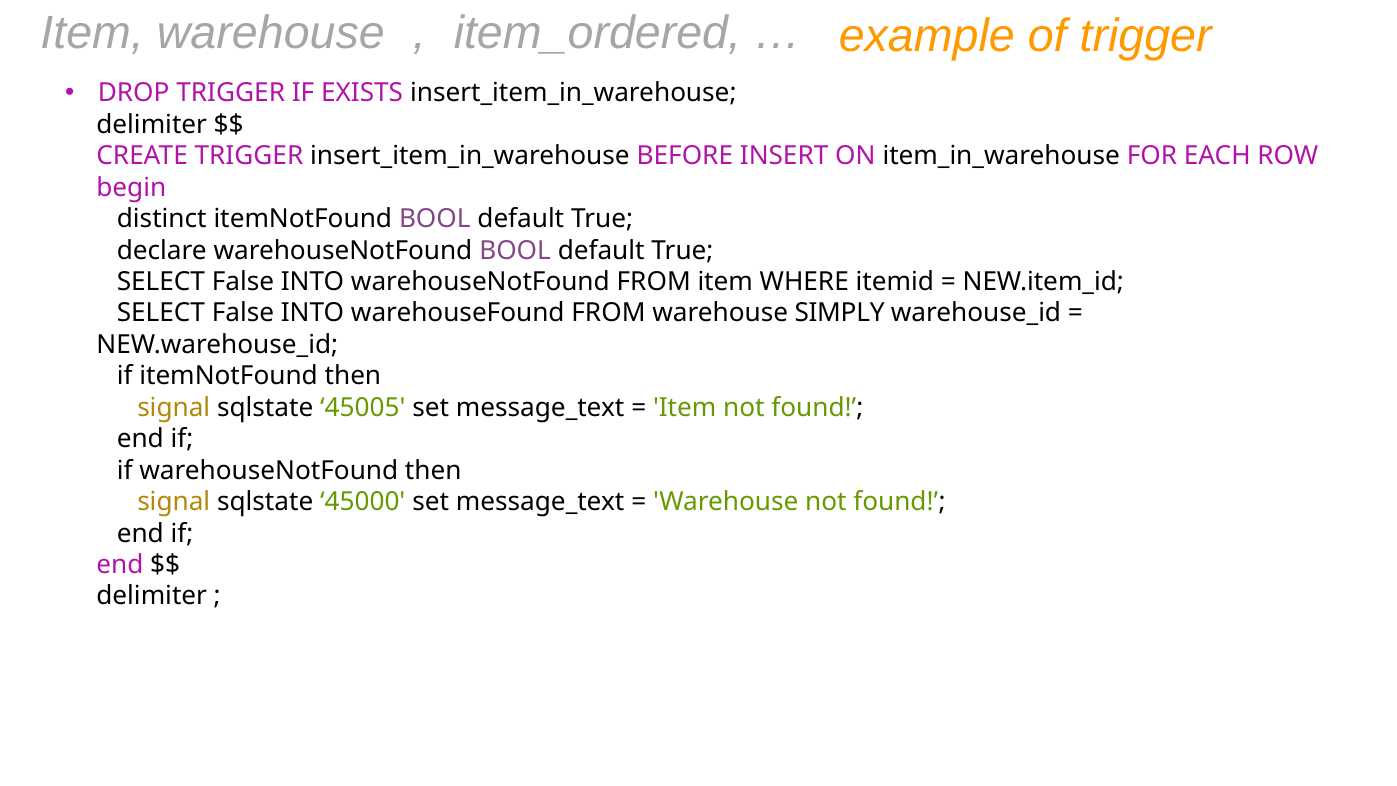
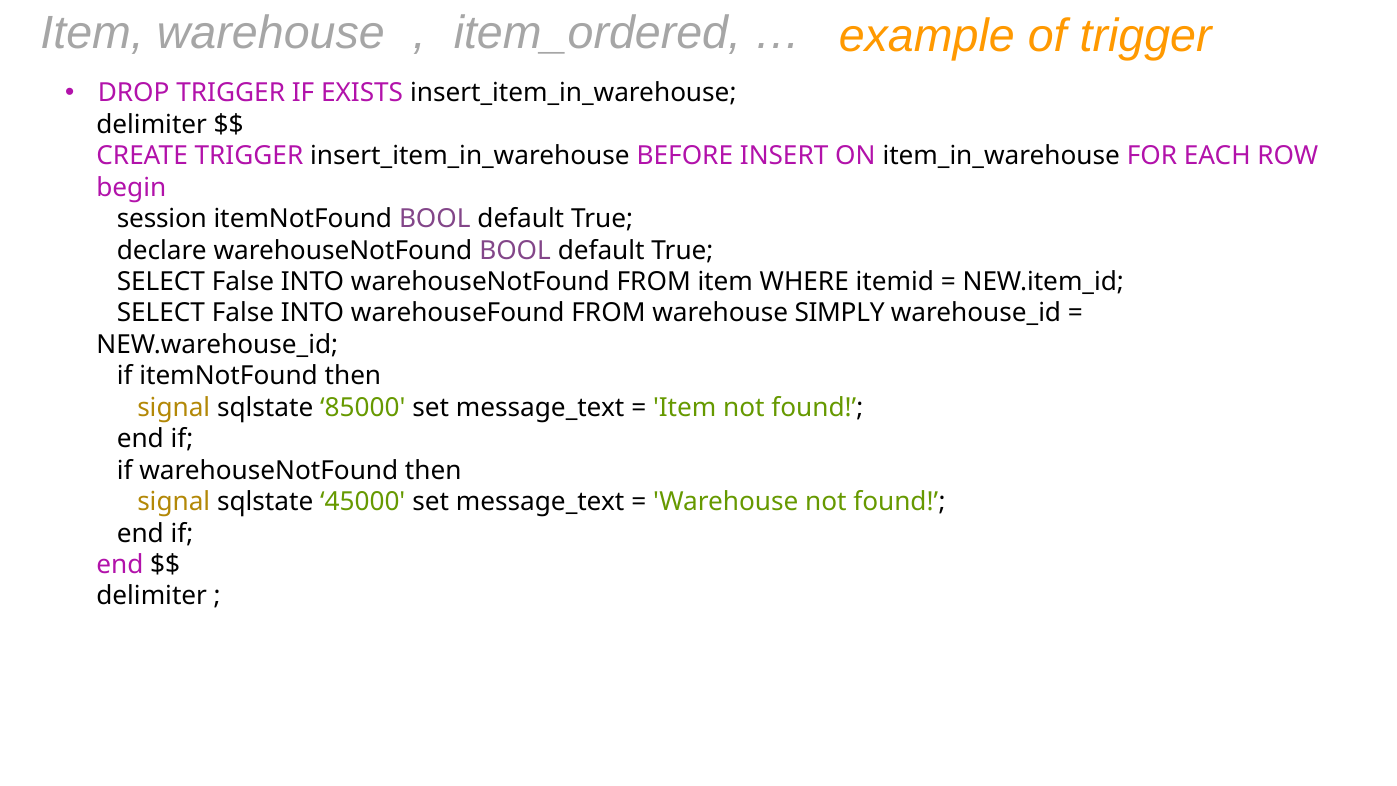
distinct: distinct -> session (162, 219)
45005: 45005 -> 85000 (363, 408)
